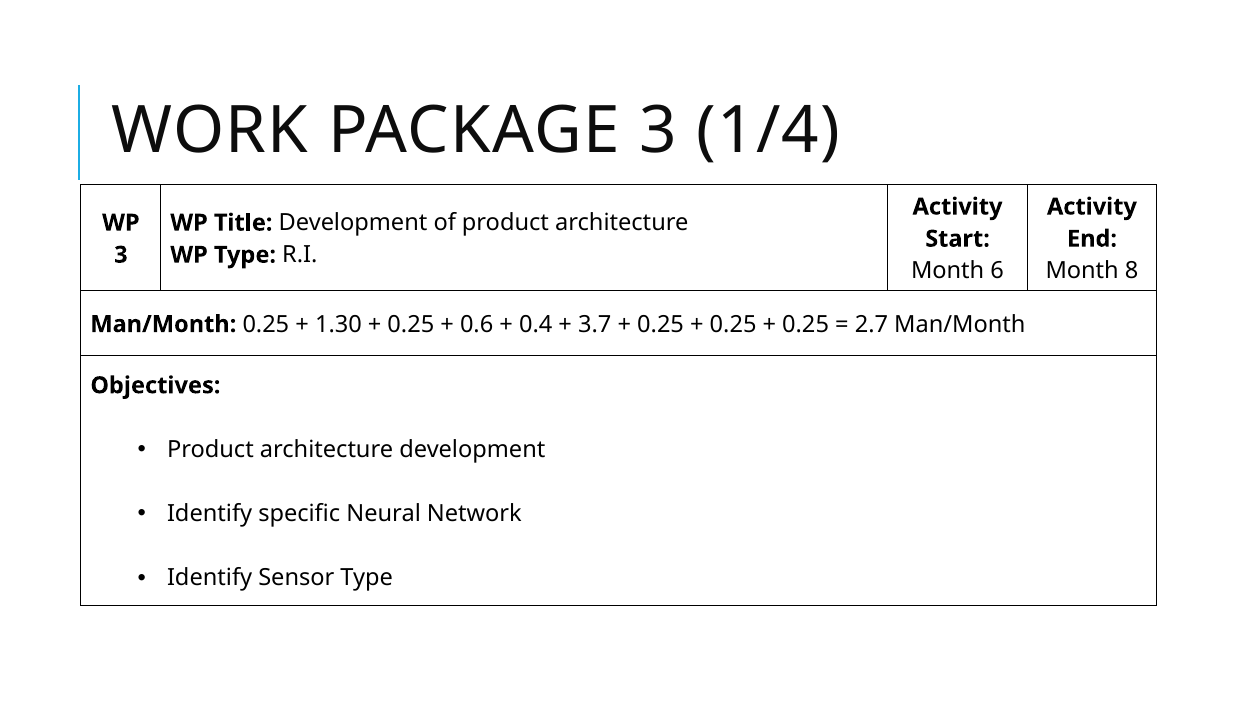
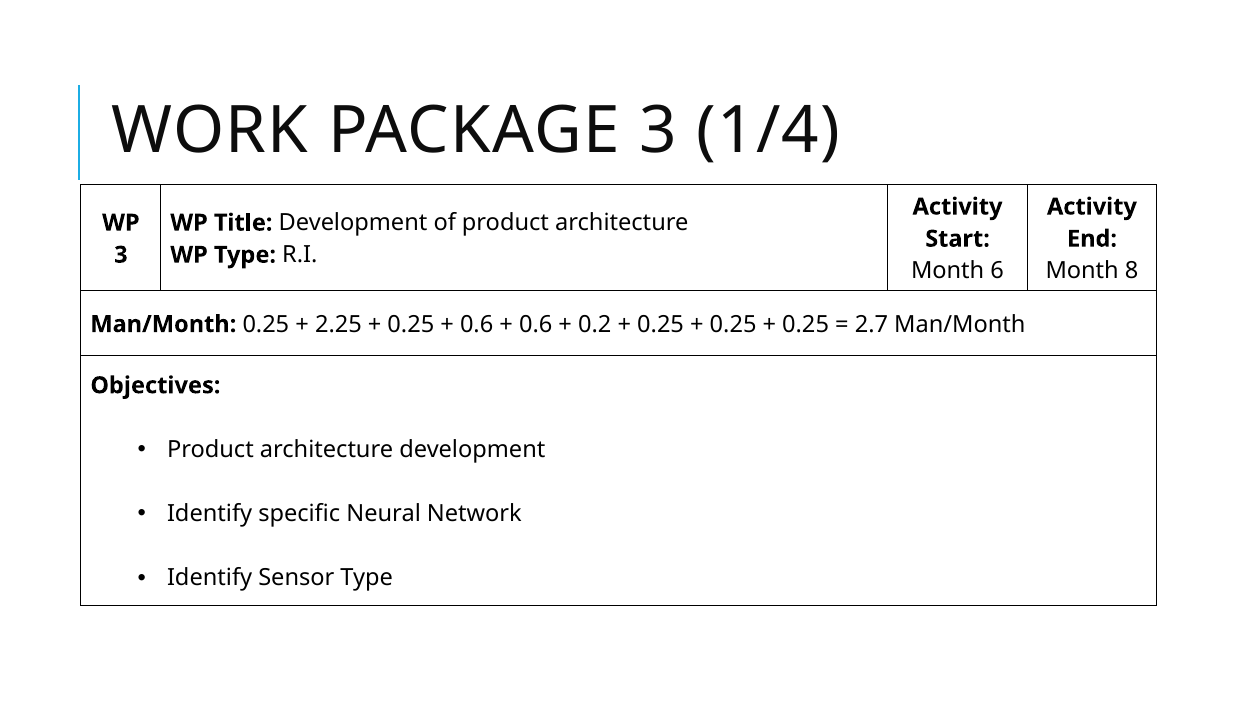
1.30: 1.30 -> 2.25 (338, 324)
0.4: 0.4 -> 0.6 (536, 324)
3.7: 3.7 -> 0.2 (595, 324)
